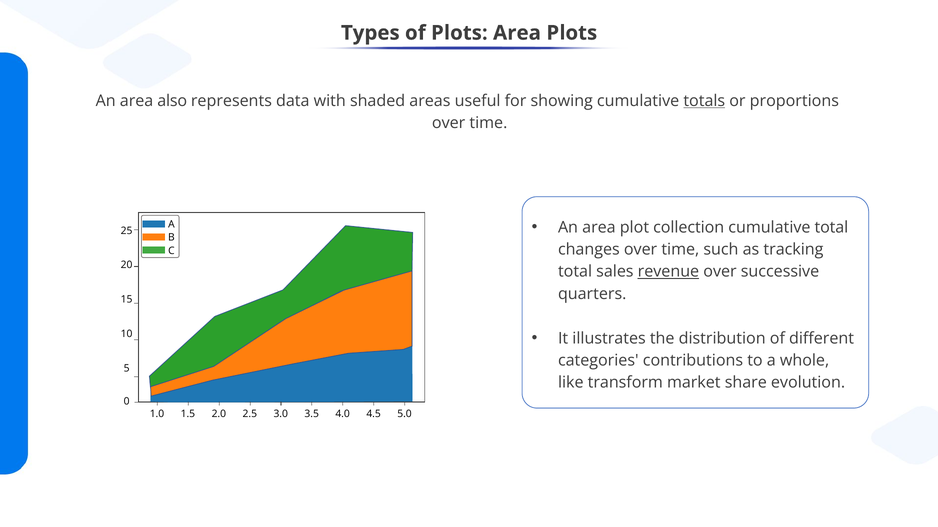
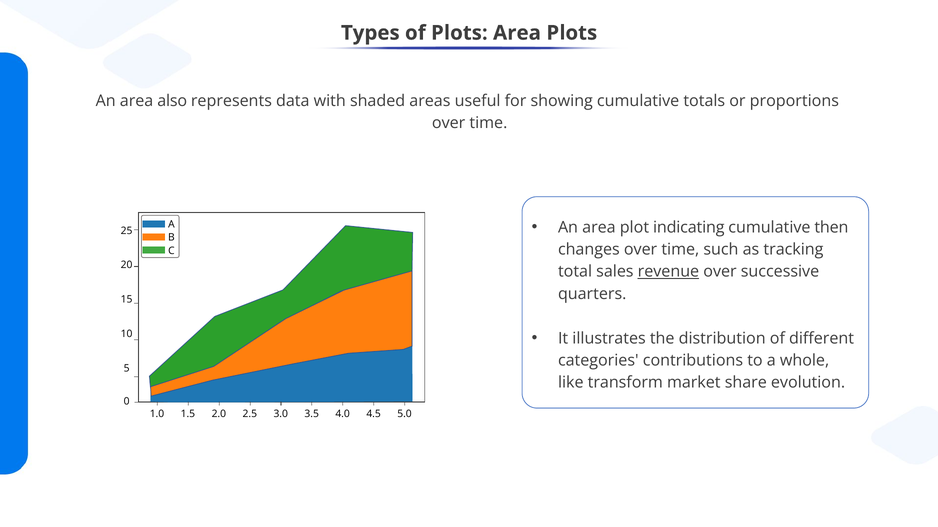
totals underline: present -> none (704, 101)
collection: collection -> indicating (689, 227)
cumulative total: total -> then (831, 227)
